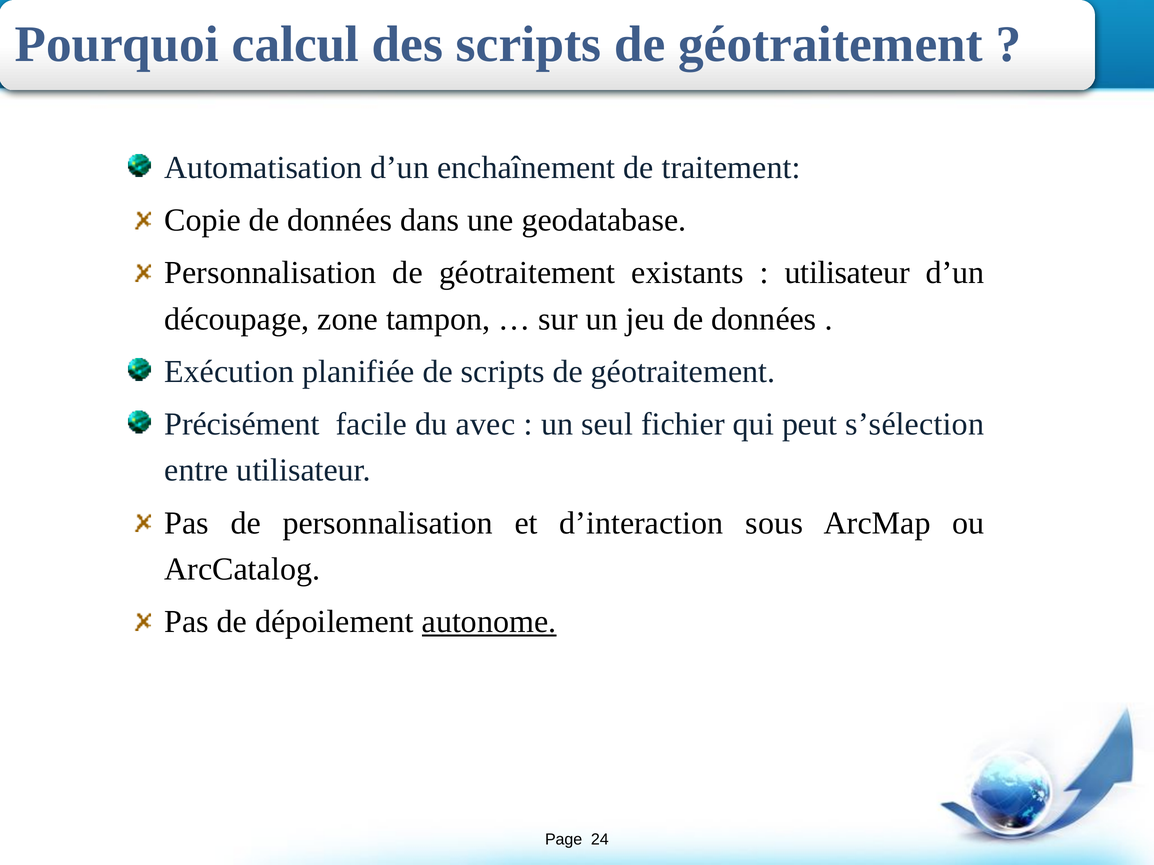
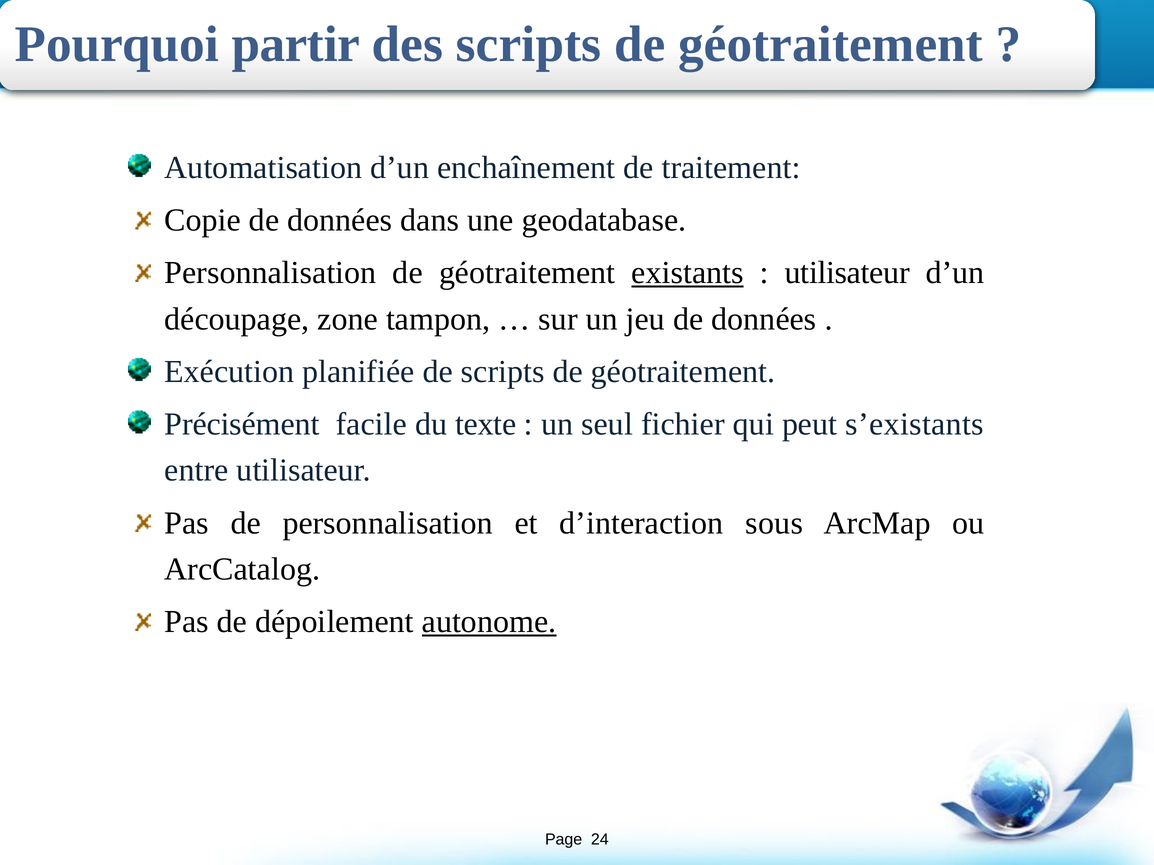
calcul: calcul -> partir (296, 44)
existants underline: none -> present (688, 273)
avec: avec -> texte (486, 424)
s’sélection: s’sélection -> s’existants (915, 424)
